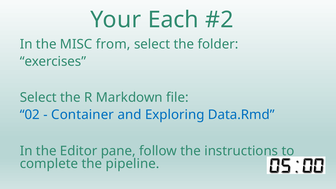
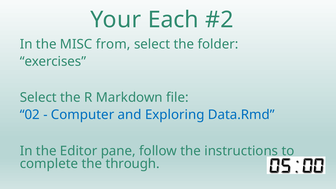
Container: Container -> Computer (83, 115)
pipeline: pipeline -> through (133, 164)
